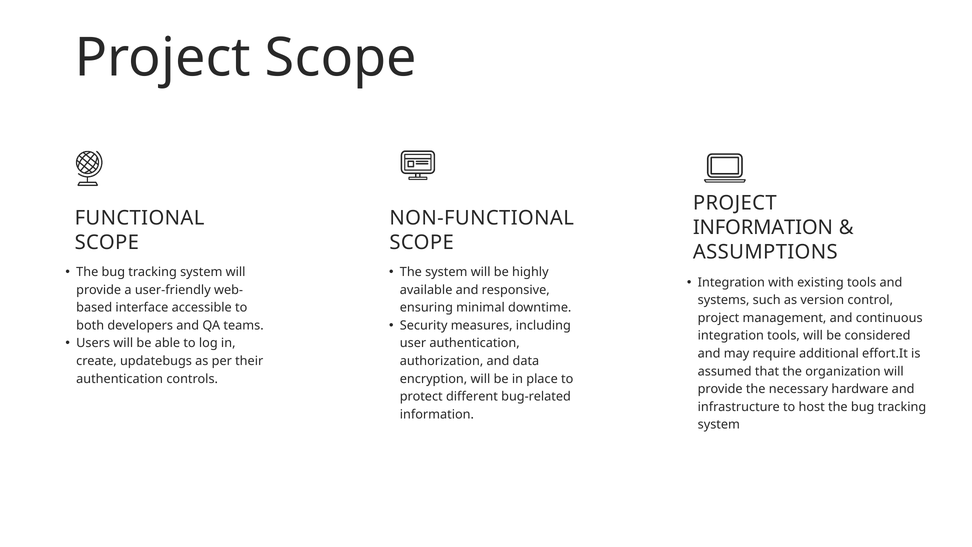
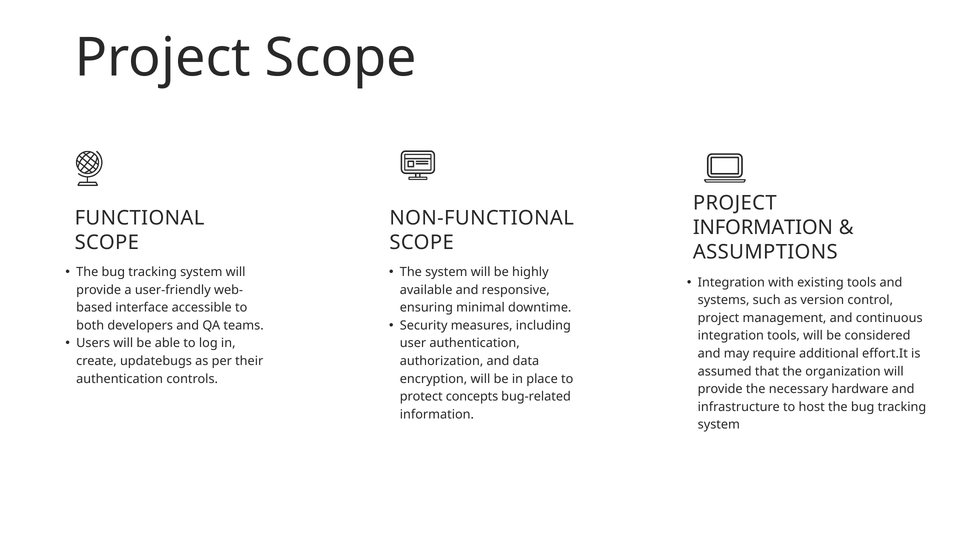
different: different -> concepts (472, 396)
